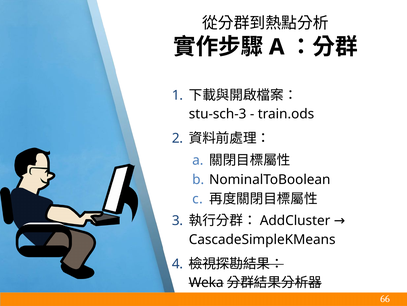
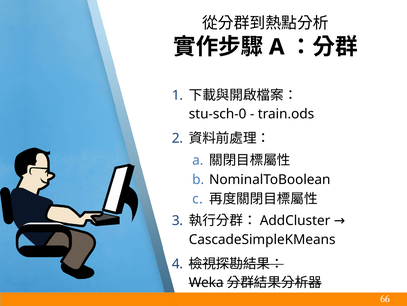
stu-sch-3: stu-sch-3 -> stu-sch-0 (218, 114)
